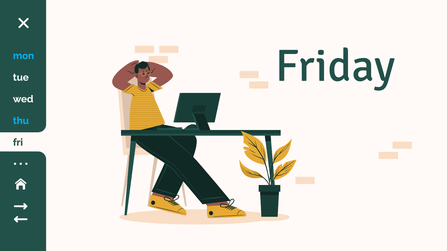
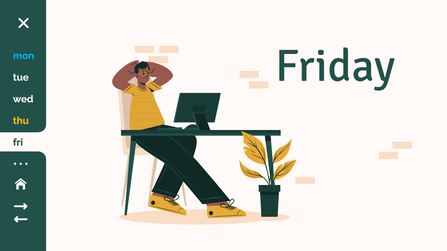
thu colour: light blue -> yellow (21, 121)
